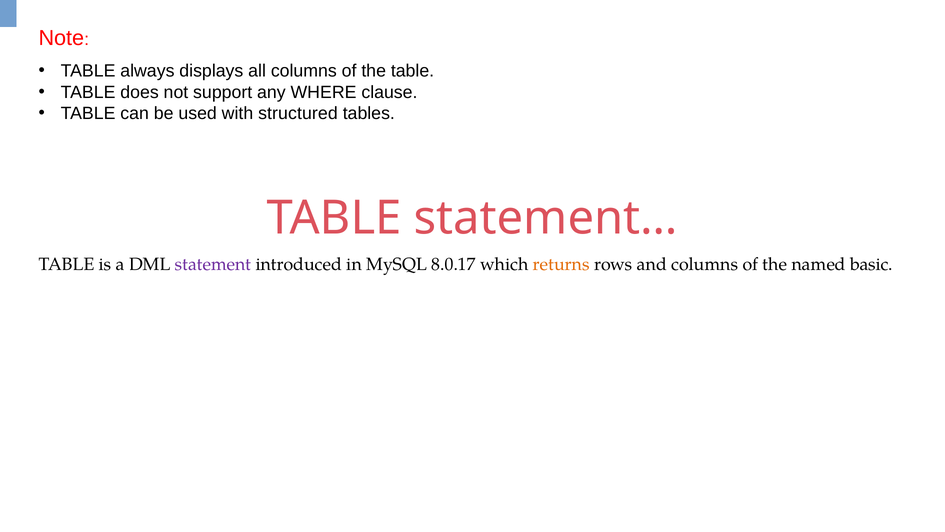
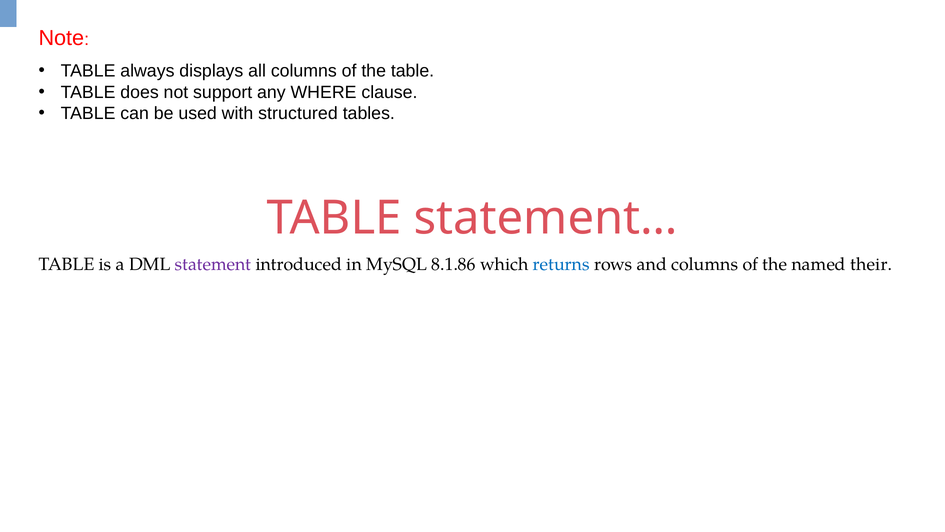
8.0.17: 8.0.17 -> 8.1.86 (454, 264)
returns colour: orange -> blue (561, 264)
basic: basic -> their (871, 264)
